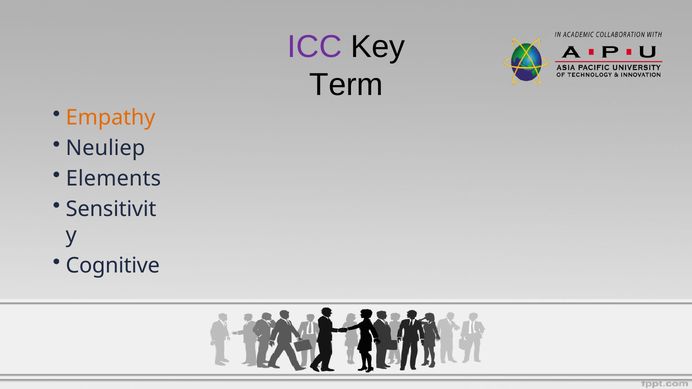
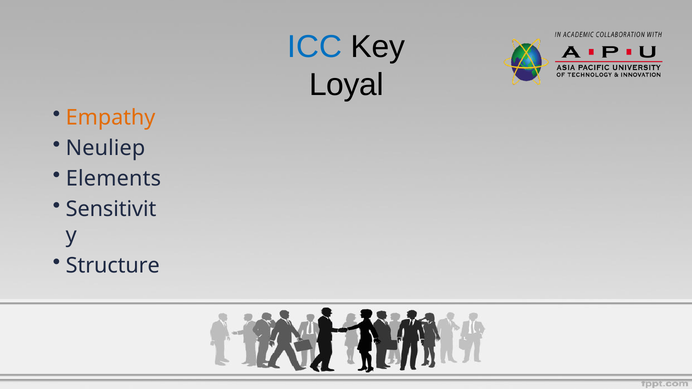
ICC colour: purple -> blue (315, 47)
Term: Term -> Loyal (346, 85)
Cognitive: Cognitive -> Structure (113, 266)
